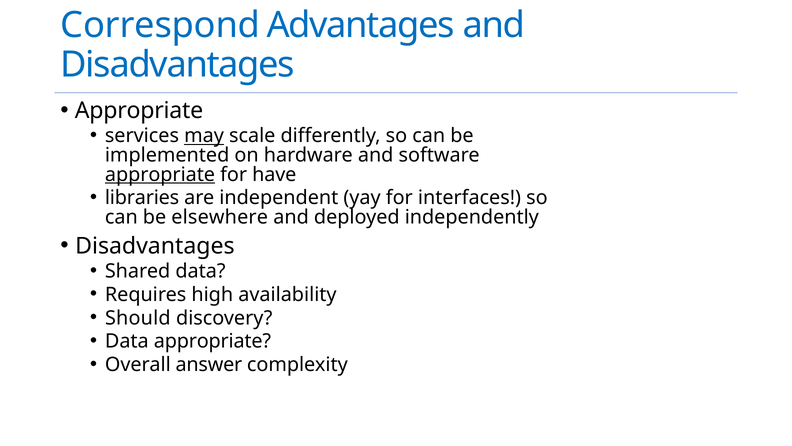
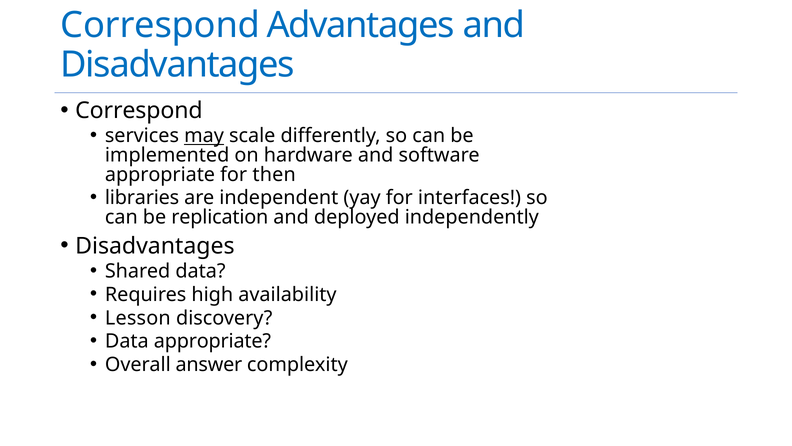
Appropriate: Appropriate -> Correspond (139, 111)
appropriate underline: present -> none (160, 174)
have: have -> then (274, 174)
elsewhere: elsewhere -> replication (220, 217)
Should: Should -> Lesson (138, 318)
